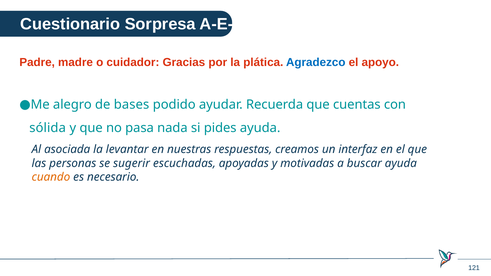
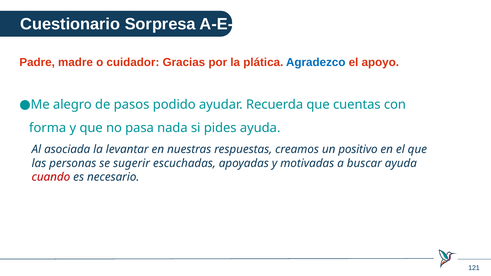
bases: bases -> pasos (132, 105)
sólida: sólida -> forma (48, 128)
interfaz: interfaz -> positivo (358, 149)
cuando colour: orange -> red (51, 177)
